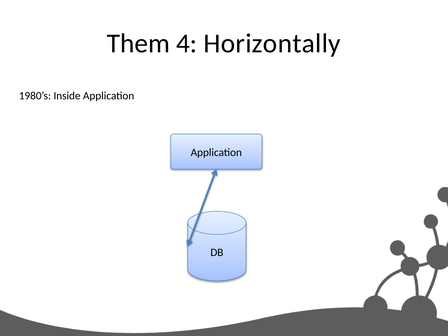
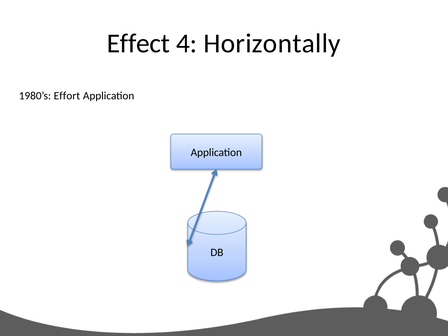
Them: Them -> Effect (138, 43)
Inside: Inside -> Effort (67, 96)
